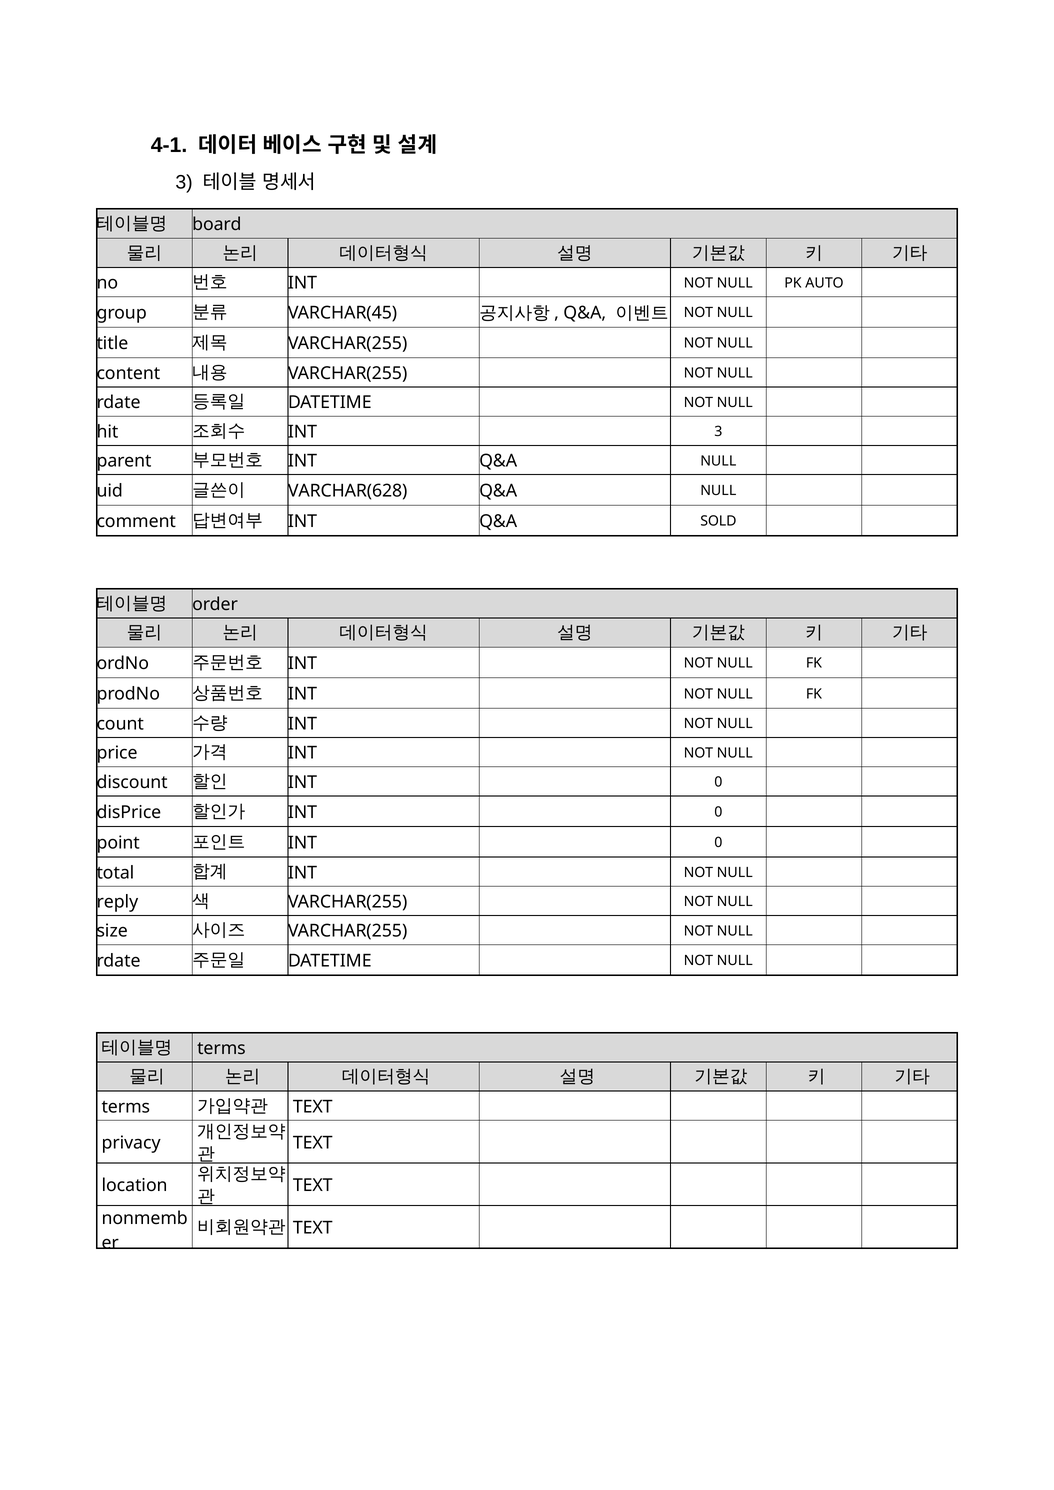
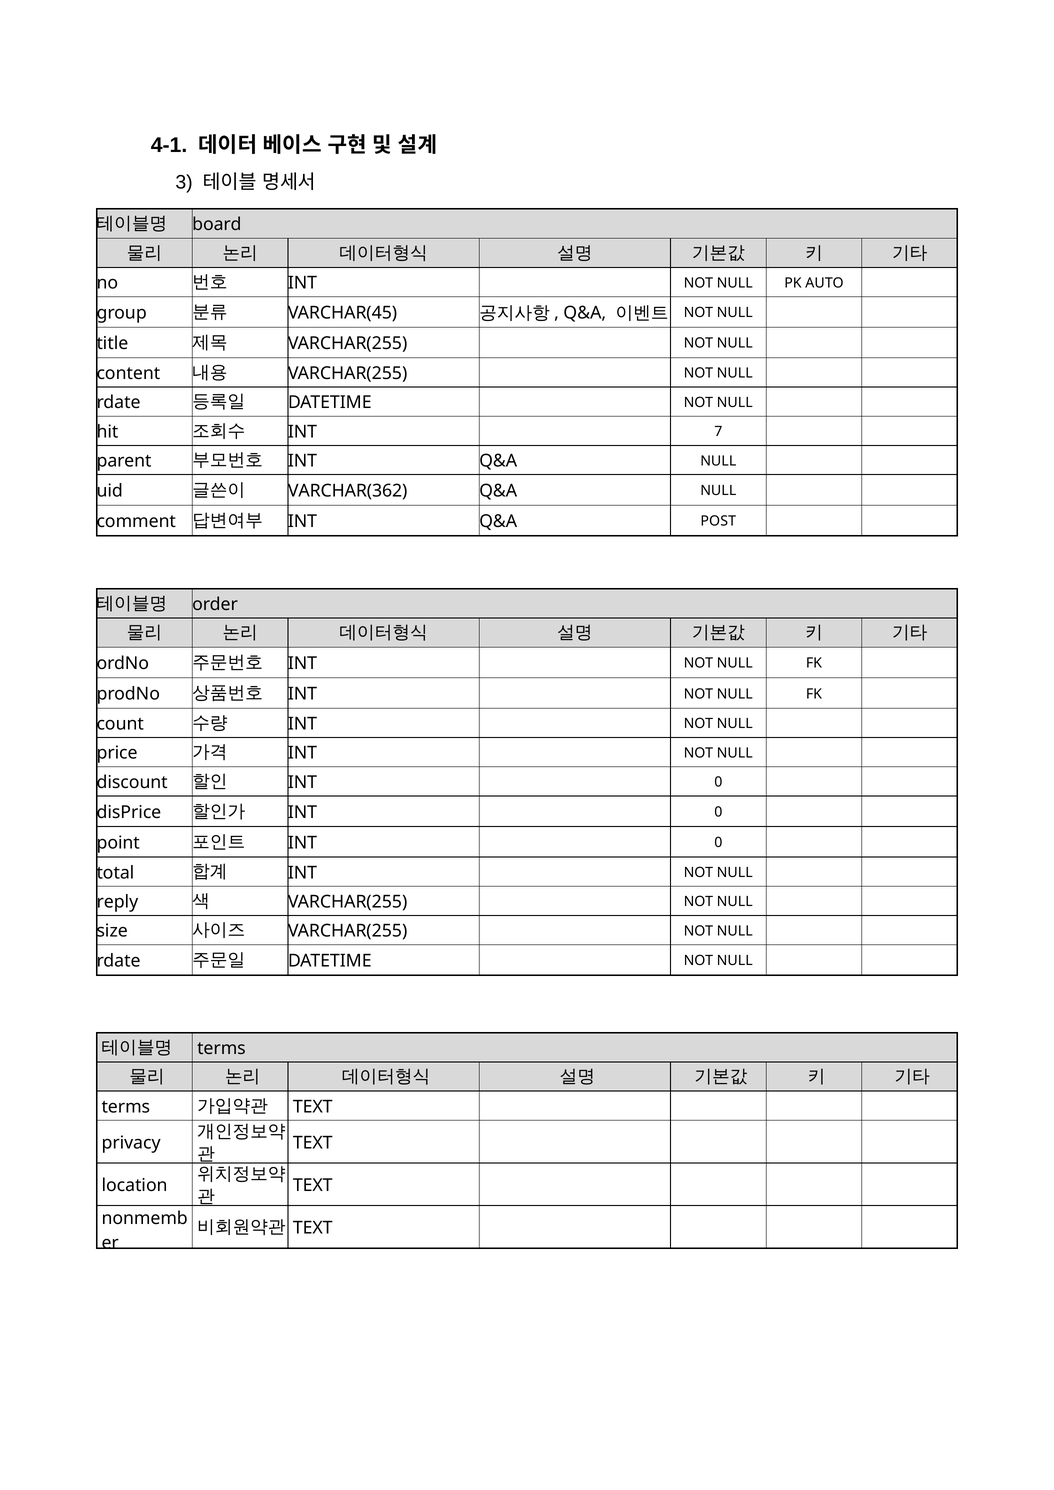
INT 3: 3 -> 7 (718, 432)
VARCHAR(628: VARCHAR(628 -> VARCHAR(362 (348, 491)
SOLD: SOLD -> POST (718, 521)
